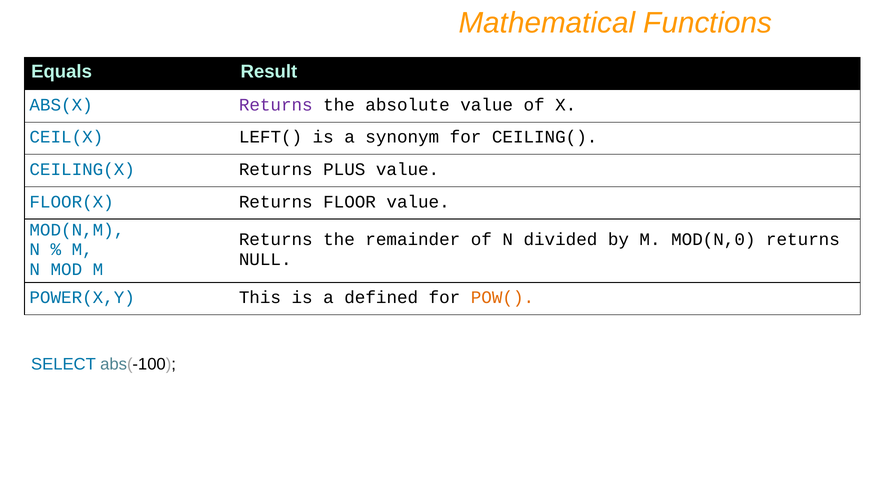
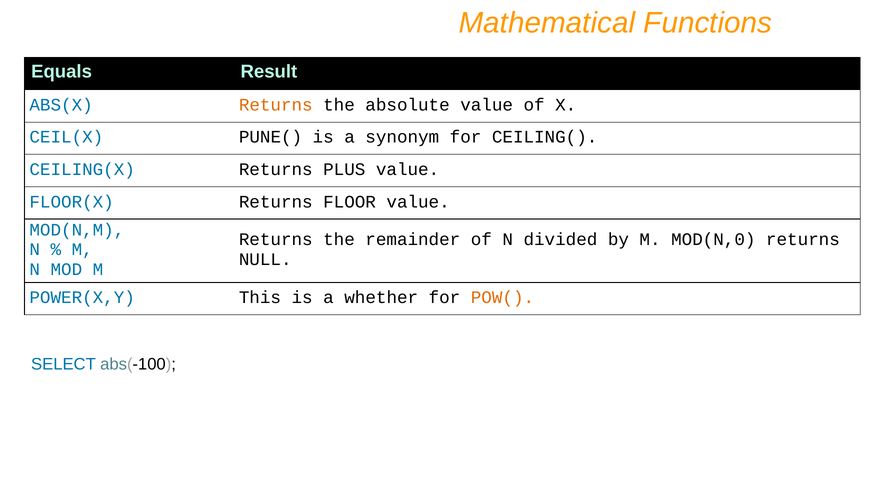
Returns colour: purple -> orange (276, 105)
LEFT(: LEFT( -> PUNE( (271, 137)
defined: defined -> whether (381, 297)
